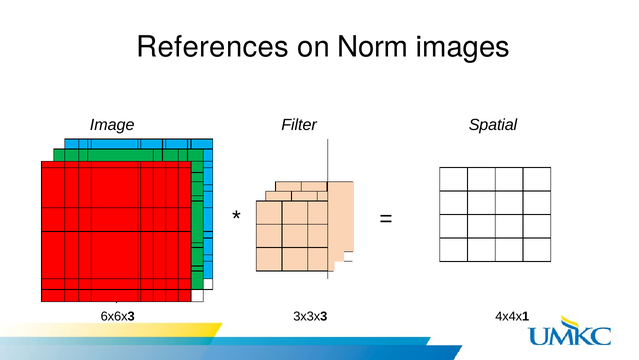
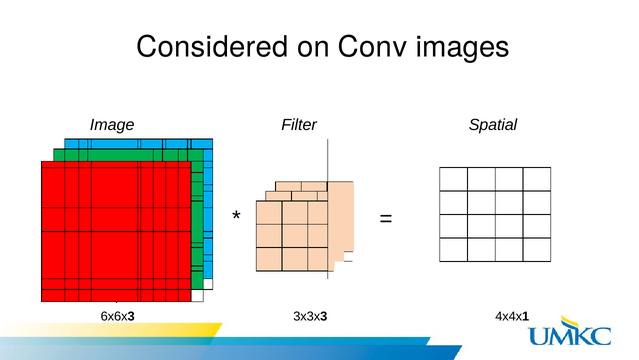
References: References -> Considered (213, 47)
Norm: Norm -> Conv (373, 47)
